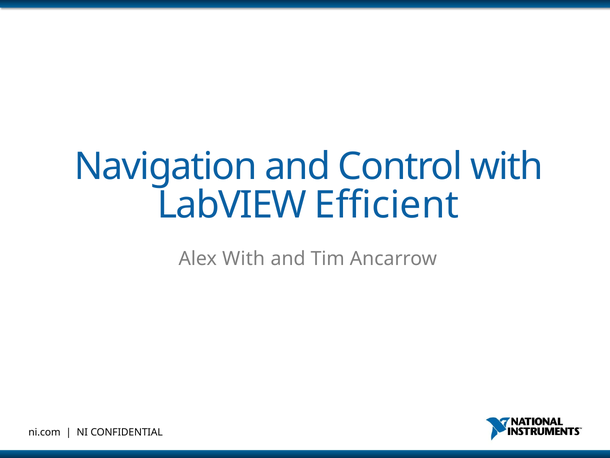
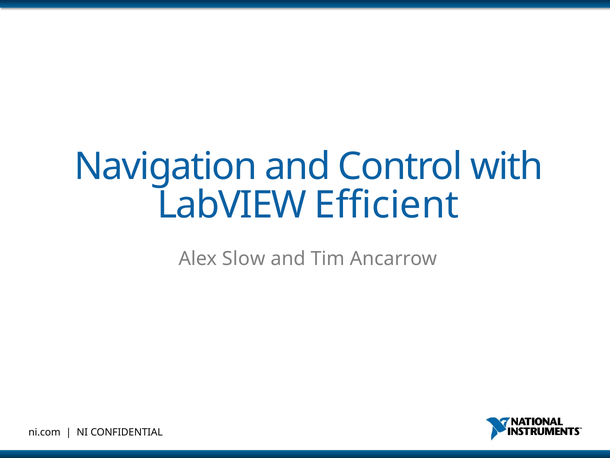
Alex With: With -> Slow (244, 259)
